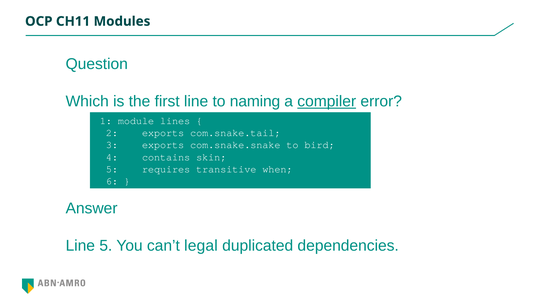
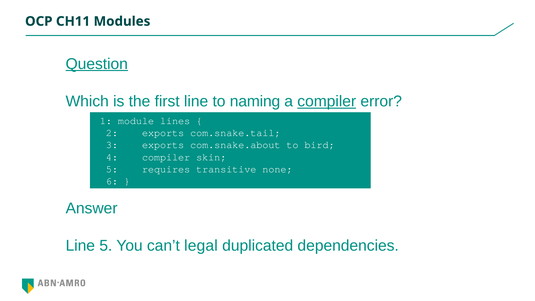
Question underline: none -> present (97, 64)
com.snake.snake: com.snake.snake -> com.snake.about (235, 145)
4 contains: contains -> compiler (166, 157)
when: when -> none (277, 169)
